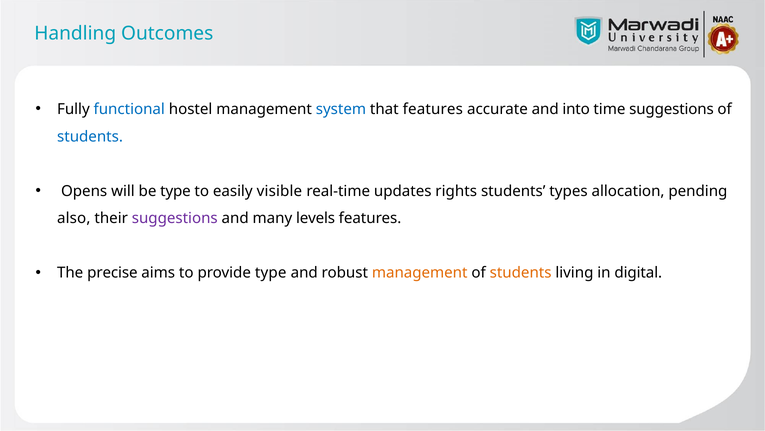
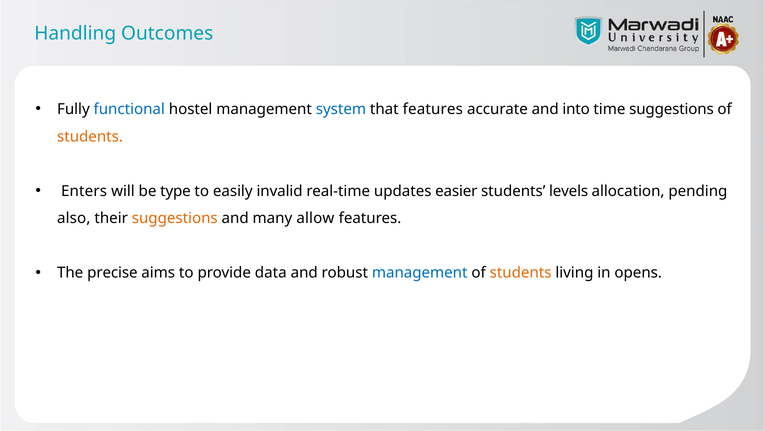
students colour: blue -> orange (90, 136)
Opens: Opens -> Enters (84, 191)
visible: visible -> invalid (280, 191)
rights: rights -> easier (456, 191)
types: types -> levels (569, 191)
suggestions colour: purple -> orange (175, 218)
levels: levels -> allow (315, 218)
provide type: type -> data (271, 273)
management colour: orange -> blue (420, 273)
digital: digital -> opens (638, 273)
